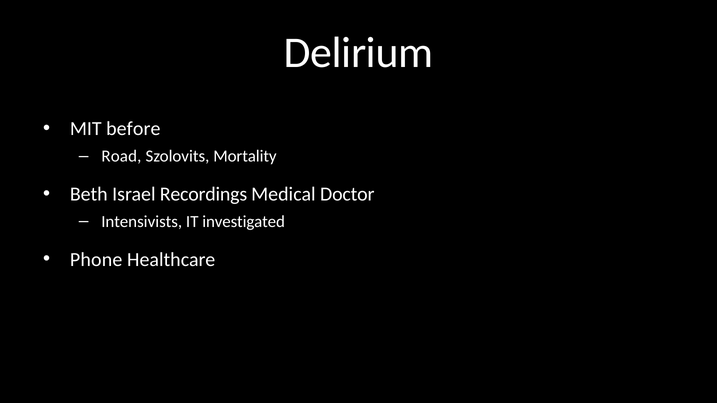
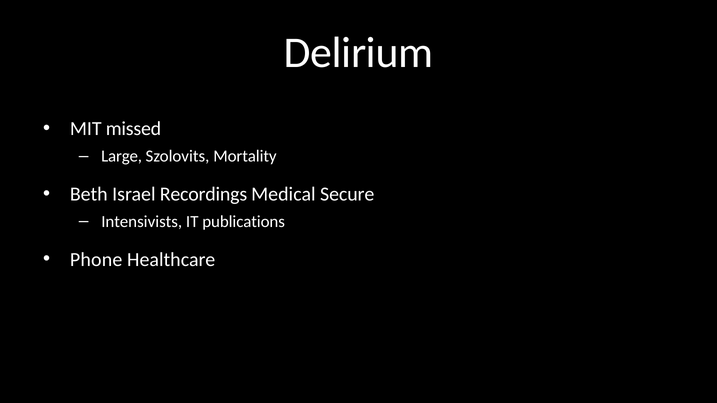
before: before -> missed (133, 129)
Road: Road -> Large (122, 156)
Doctor: Doctor -> Secure (347, 194)
investigated: investigated -> publications (244, 222)
